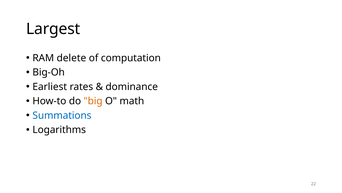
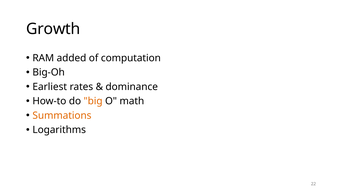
Largest: Largest -> Growth (53, 29)
delete: delete -> added (71, 58)
Summations colour: blue -> orange (62, 115)
